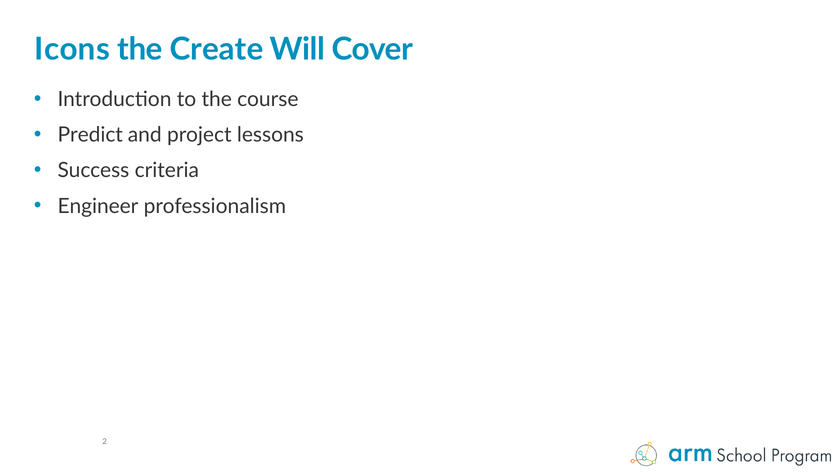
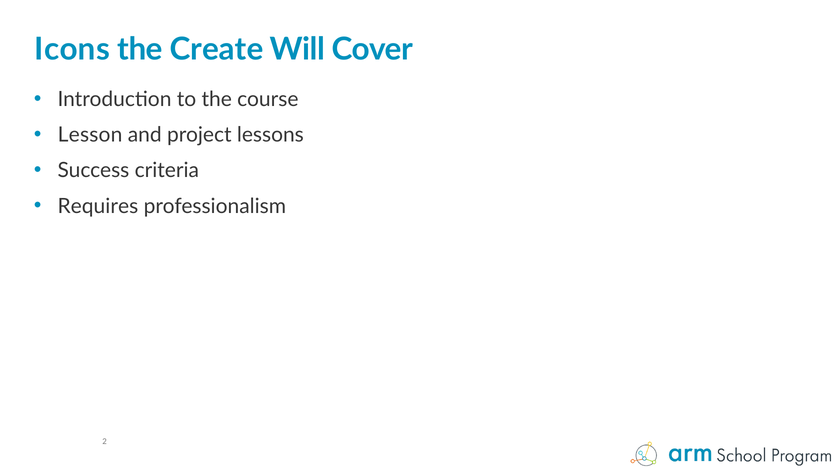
Predict: Predict -> Lesson (90, 135)
Engineer: Engineer -> Requires (98, 206)
